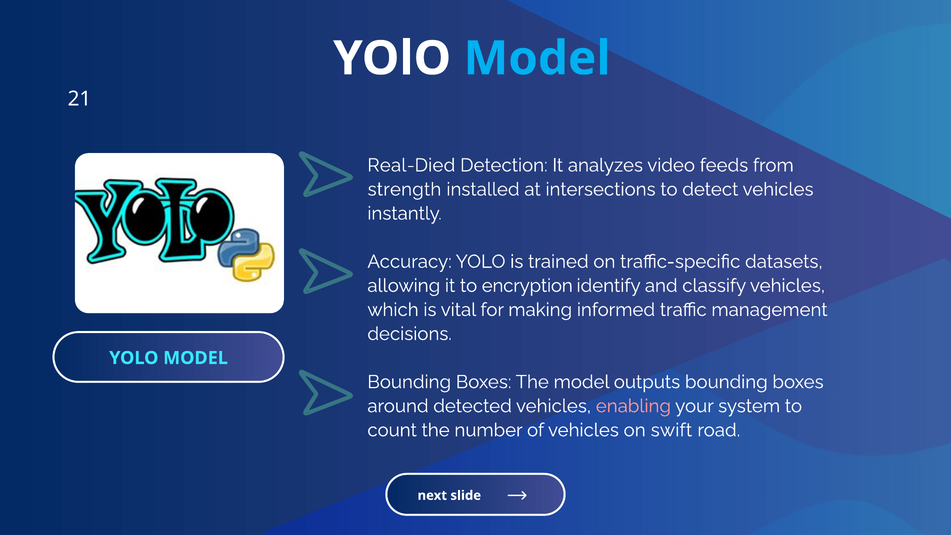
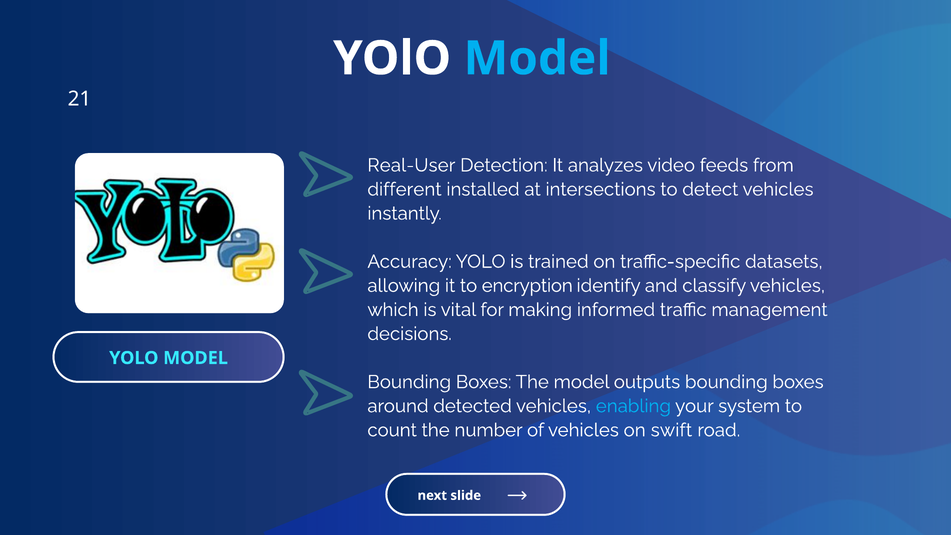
Real-Died: Real-Died -> Real-User (411, 165)
strength: strength -> different (404, 189)
enabling colour: pink -> light blue (633, 406)
